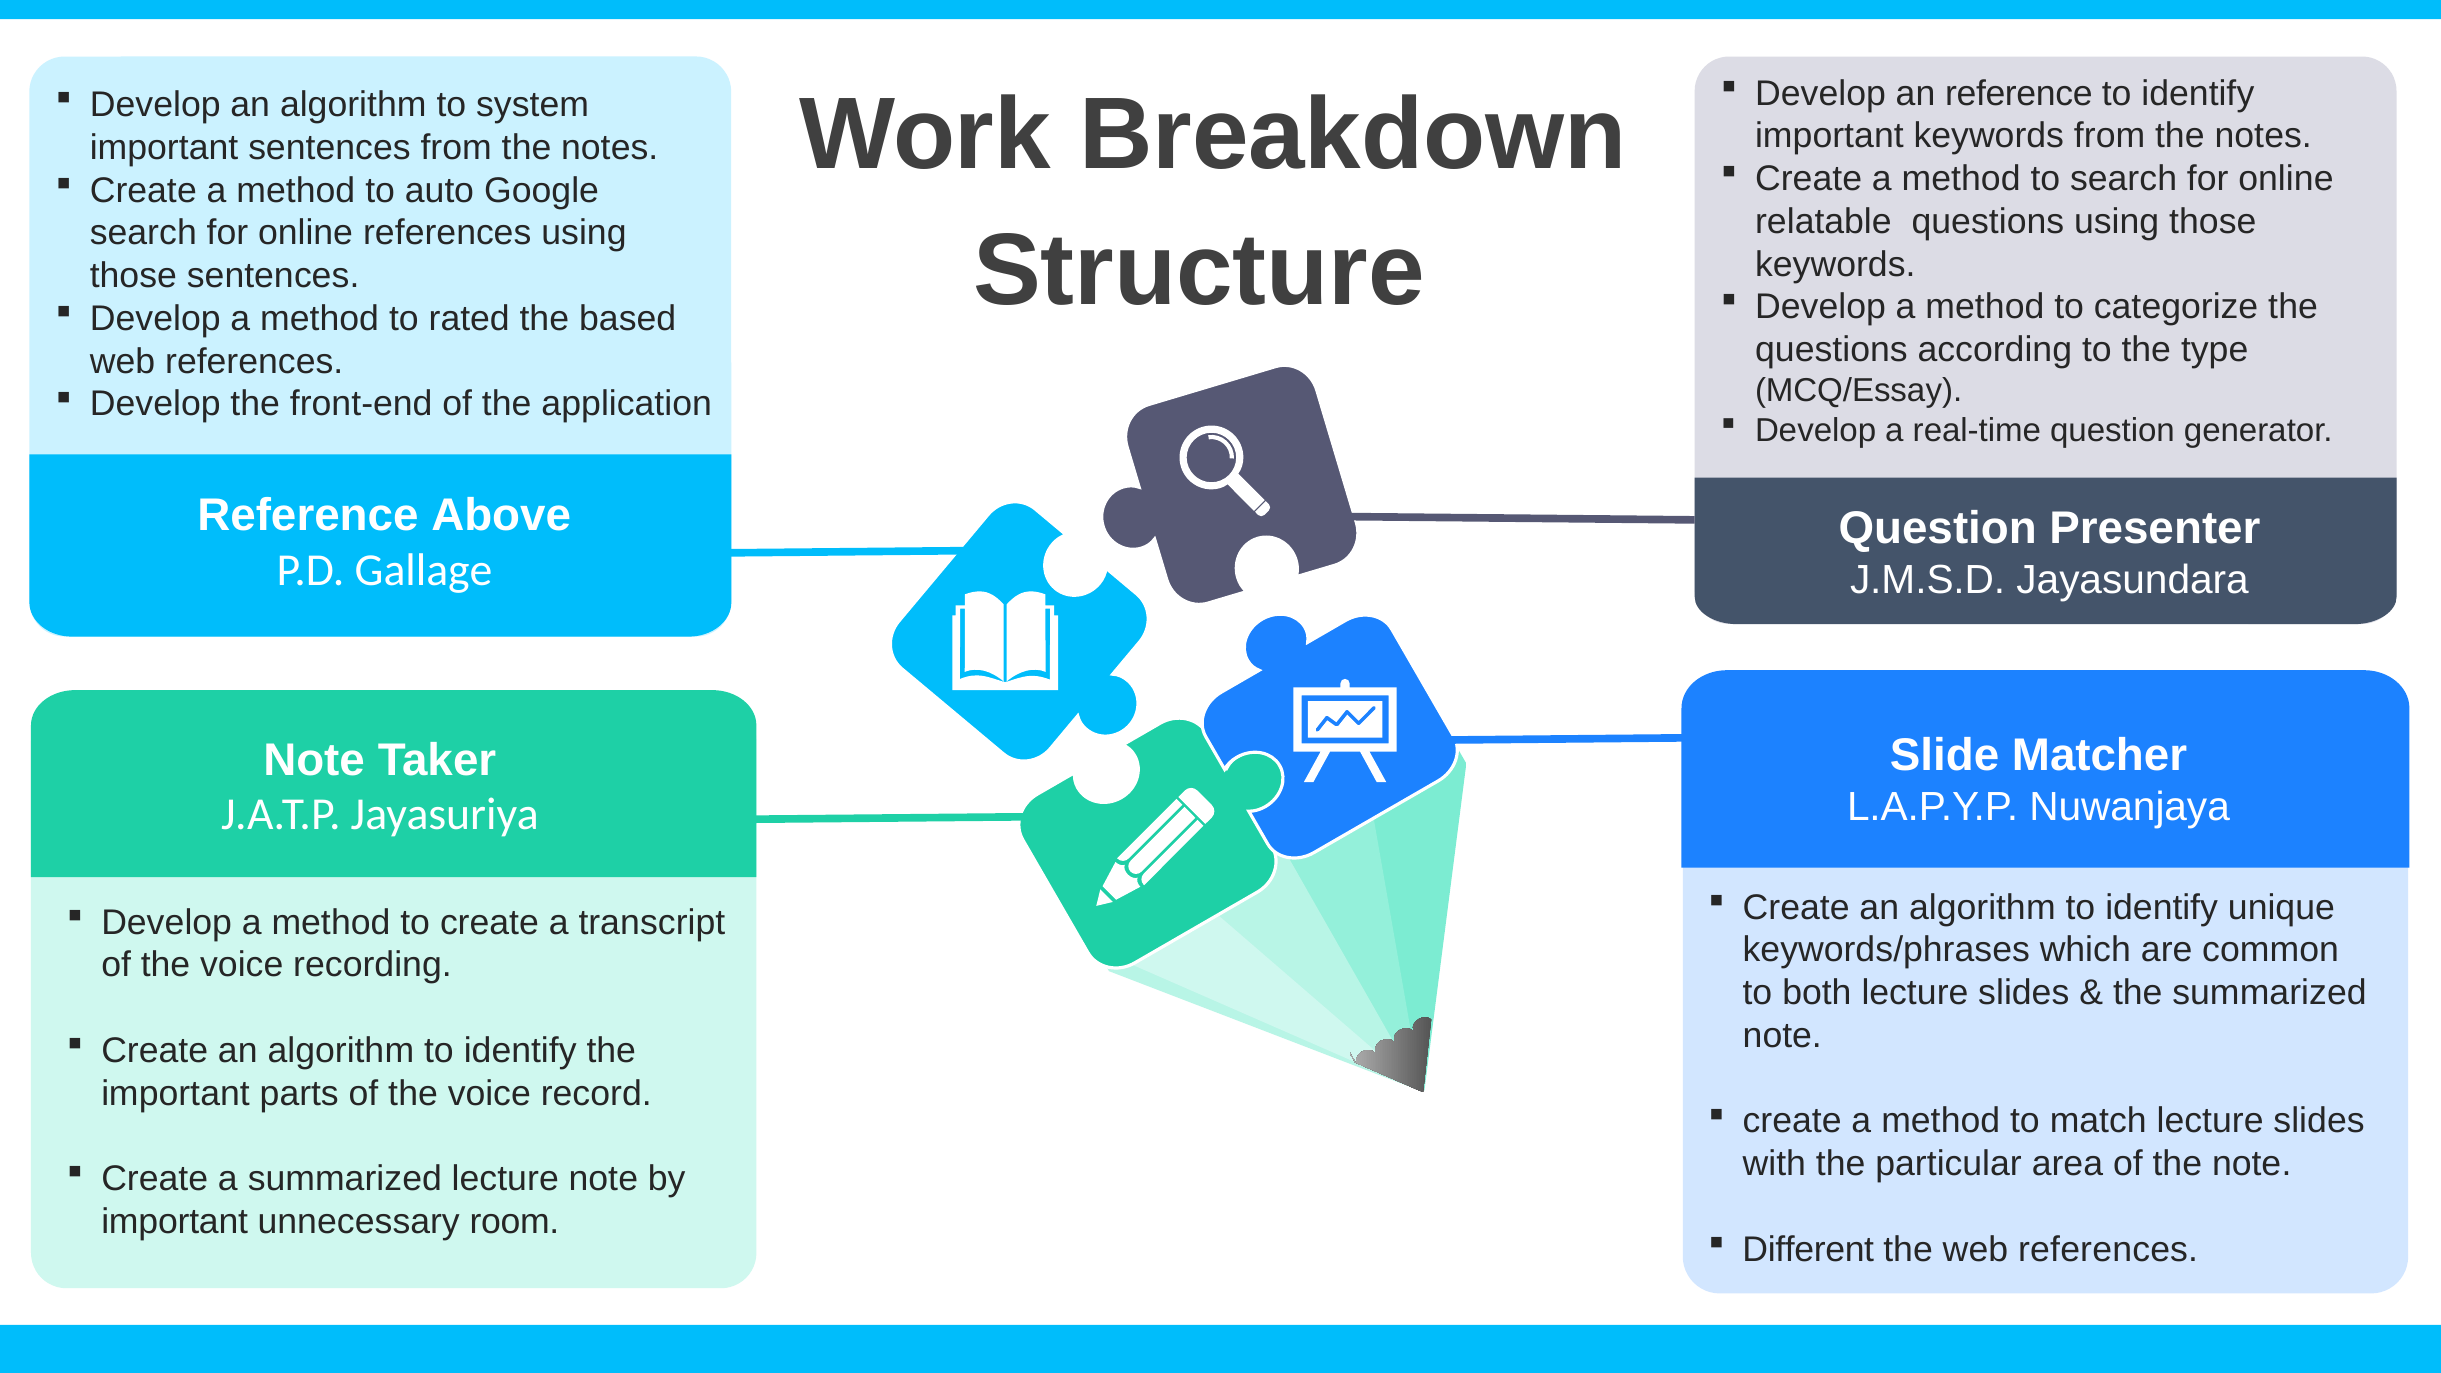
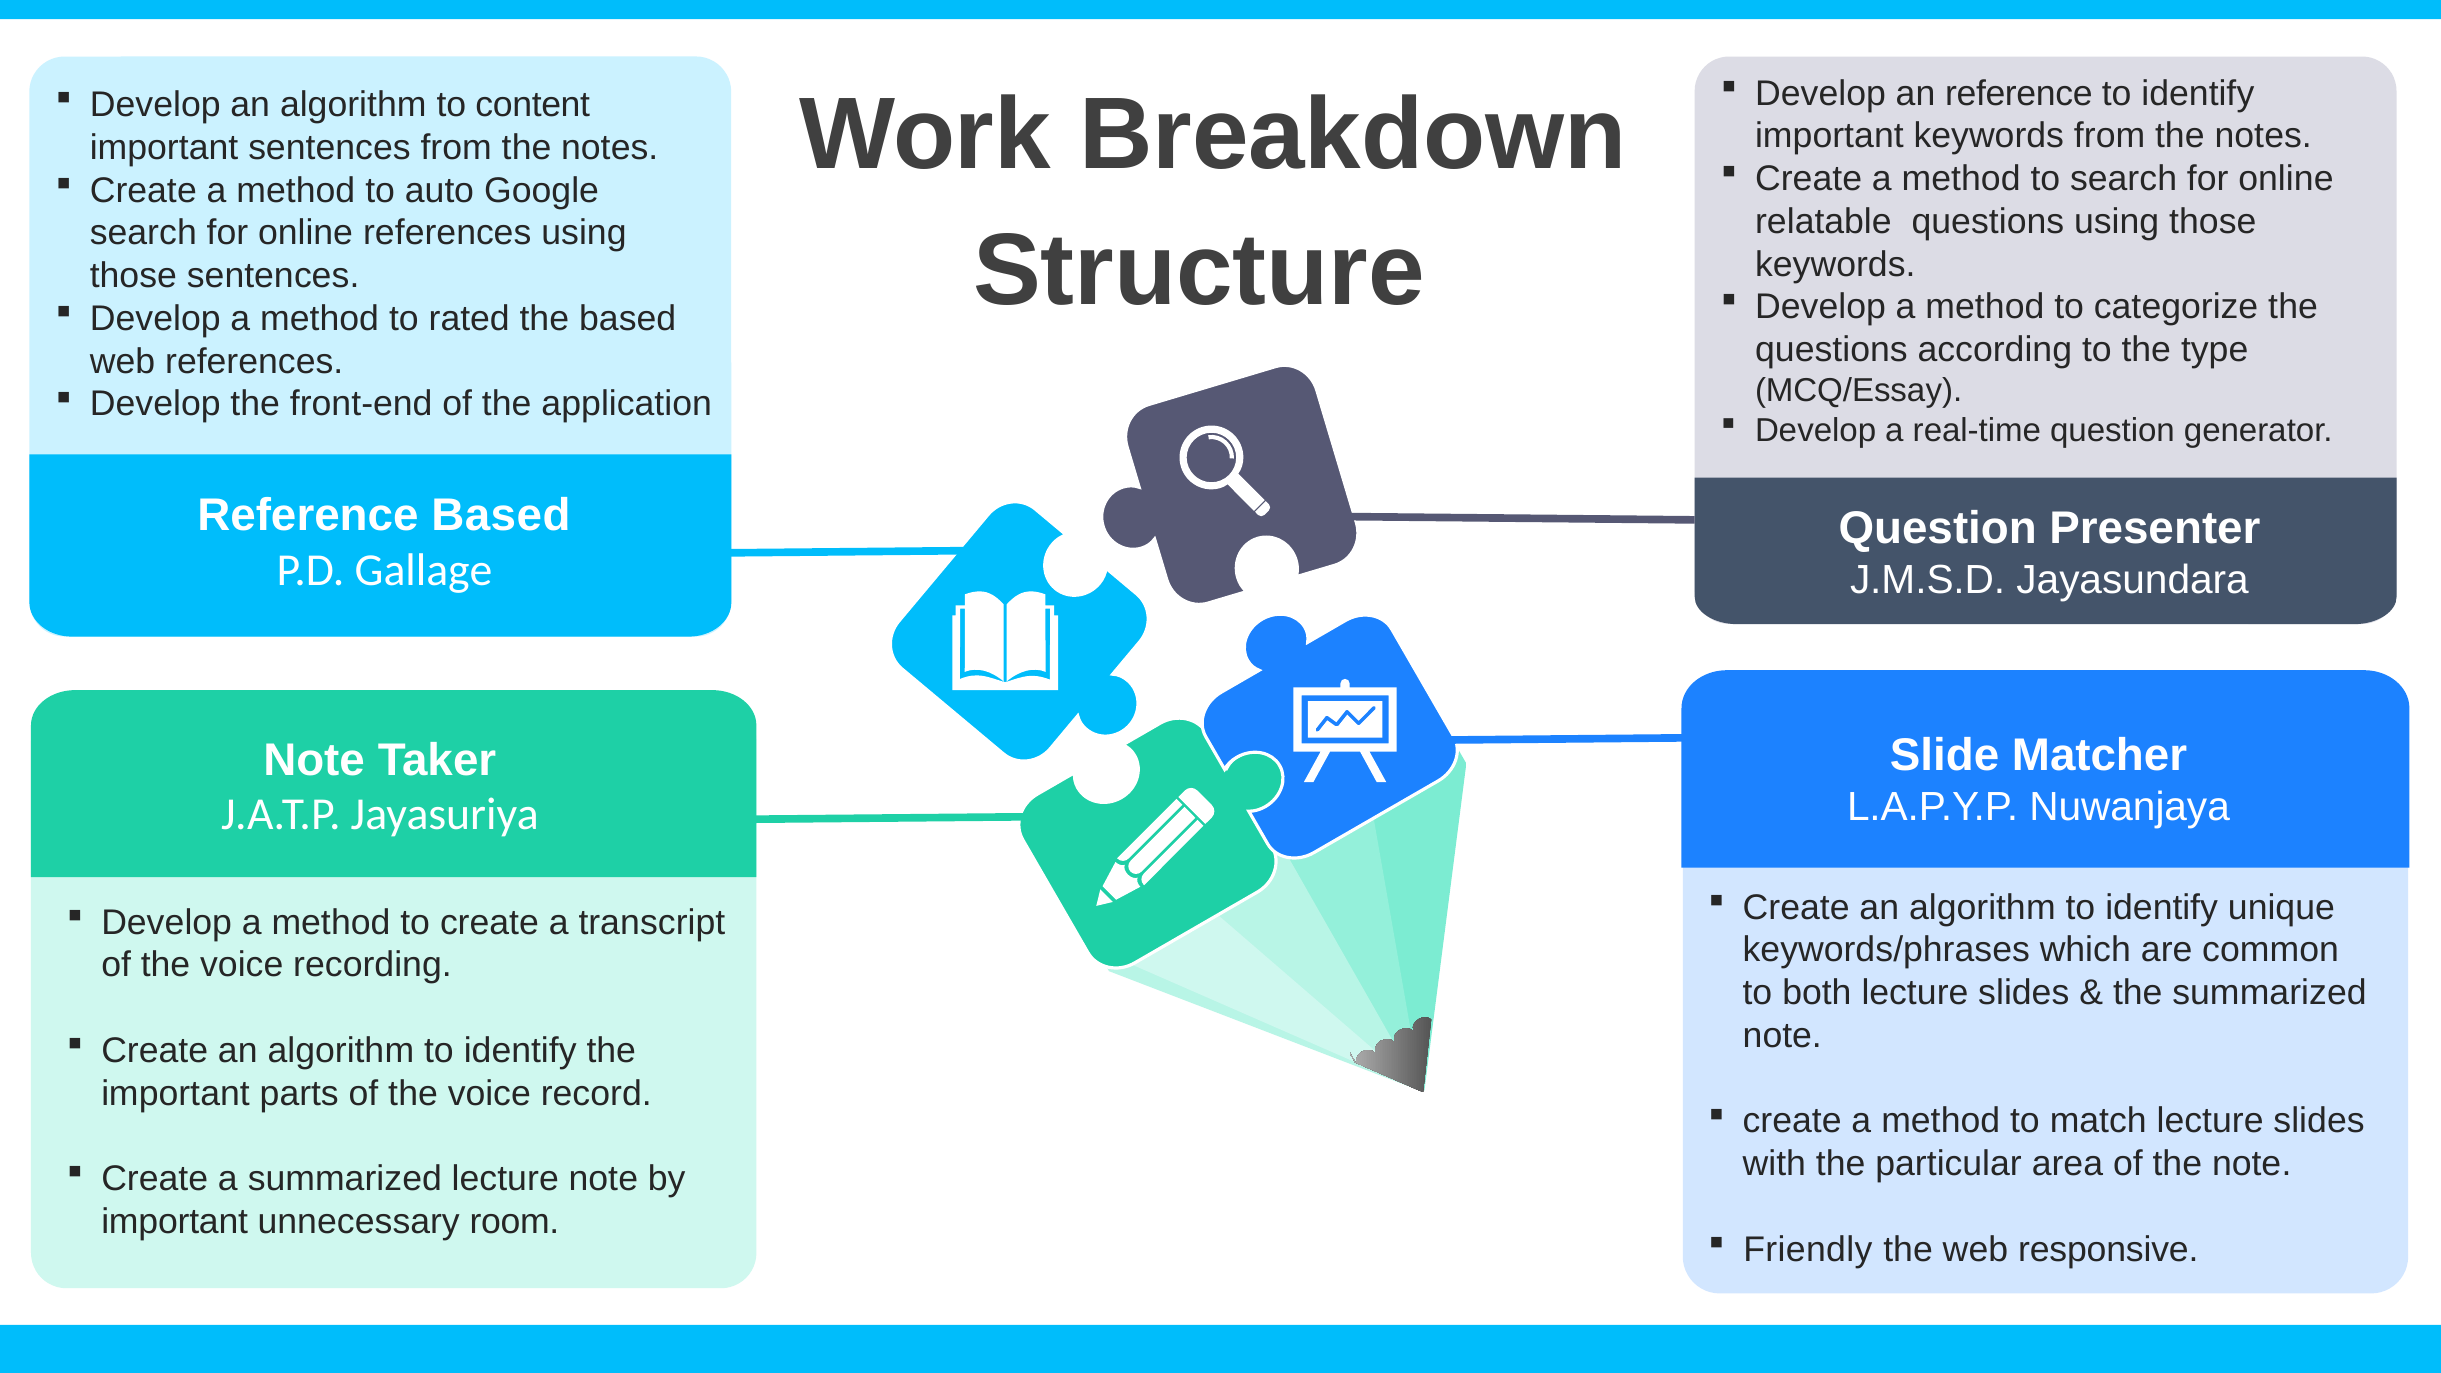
system: system -> content (533, 105)
Reference Above: Above -> Based (501, 516)
Different: Different -> Friendly (1808, 1249)
the web references: references -> responsive (2108, 1249)
